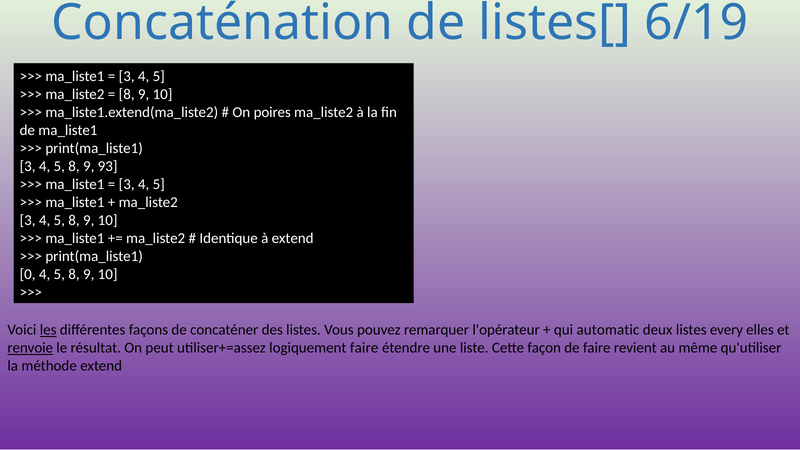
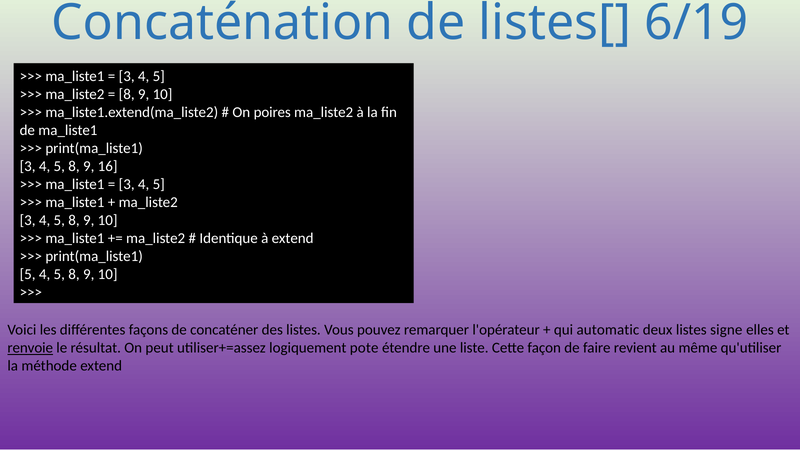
93: 93 -> 16 (108, 166)
0: 0 -> 5 (28, 274)
les underline: present -> none (48, 330)
every: every -> signe (726, 330)
logiquement faire: faire -> pote (364, 348)
